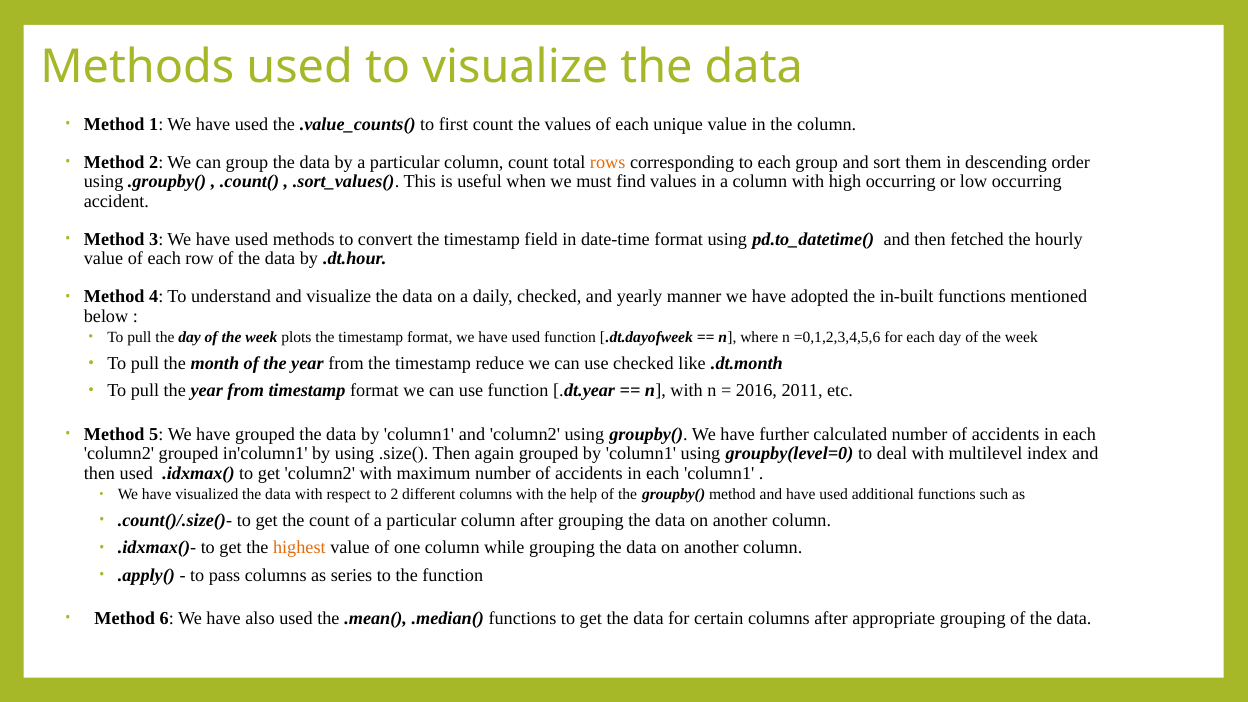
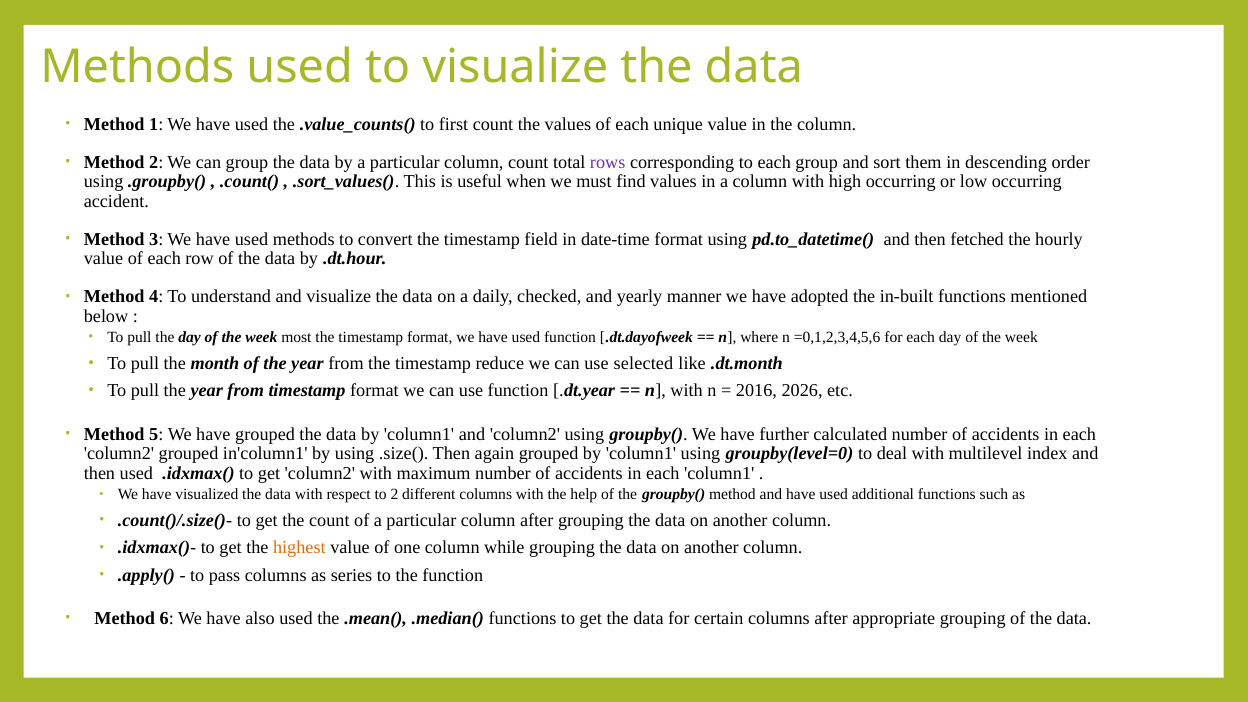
rows colour: orange -> purple (608, 162)
plots: plots -> most (296, 337)
use checked: checked -> selected (643, 363)
2011: 2011 -> 2026 (802, 391)
